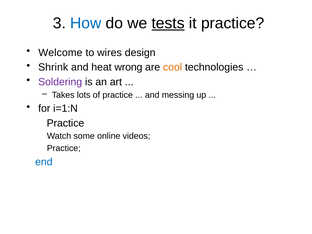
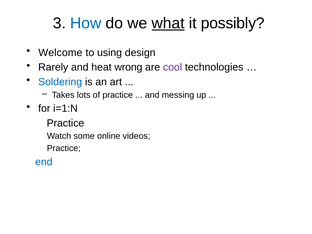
tests: tests -> what (168, 23)
it practice: practice -> possibly (233, 23)
wires: wires -> using (110, 53)
Shrink: Shrink -> Rarely (53, 67)
cool colour: orange -> purple (173, 67)
Soldering colour: purple -> blue (60, 82)
